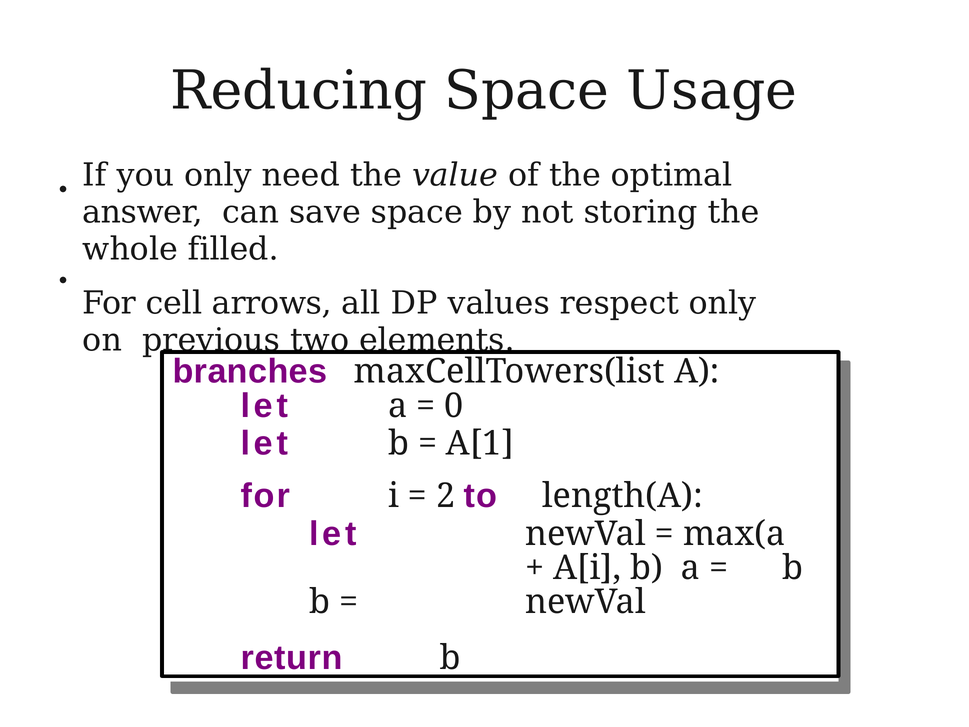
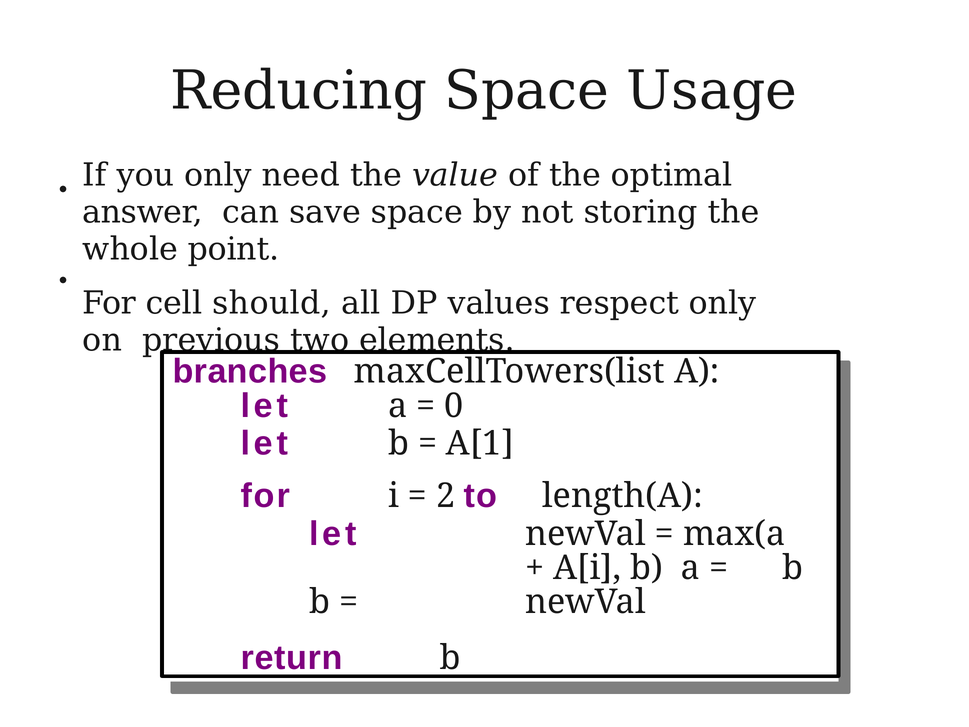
filled: filled -> point (233, 249)
arrows: arrows -> should (272, 303)
